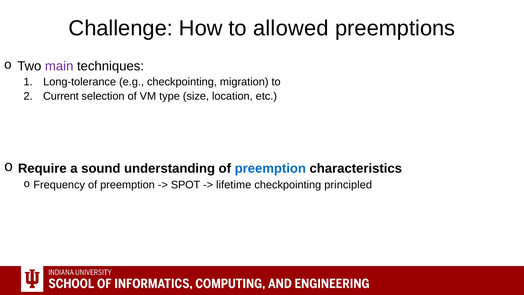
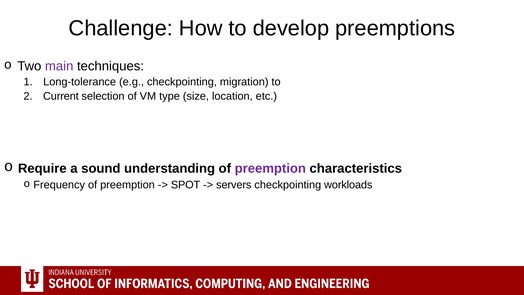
allowed: allowed -> develop (291, 28)
preemption colour: blue -> purple (270, 169)
lifetime: lifetime -> servers (234, 185)
principled: principled -> workloads (348, 185)
